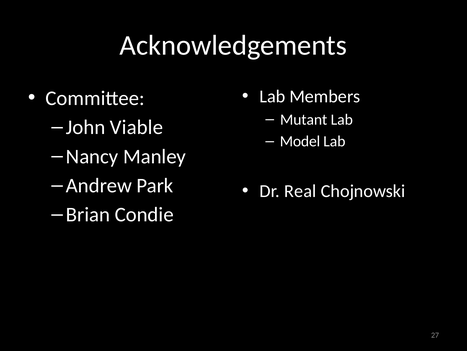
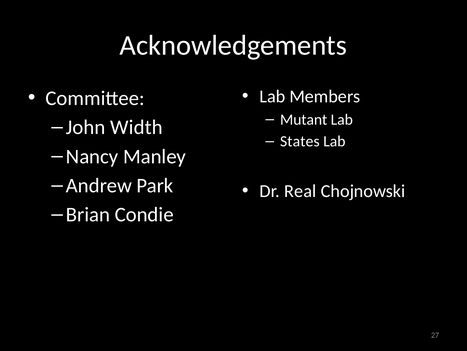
Viable: Viable -> Width (136, 127)
Model: Model -> States (300, 141)
